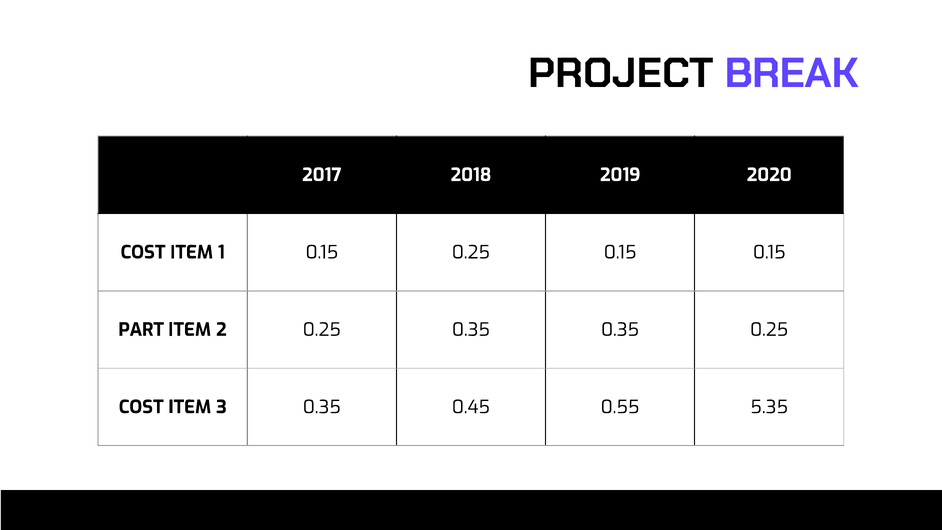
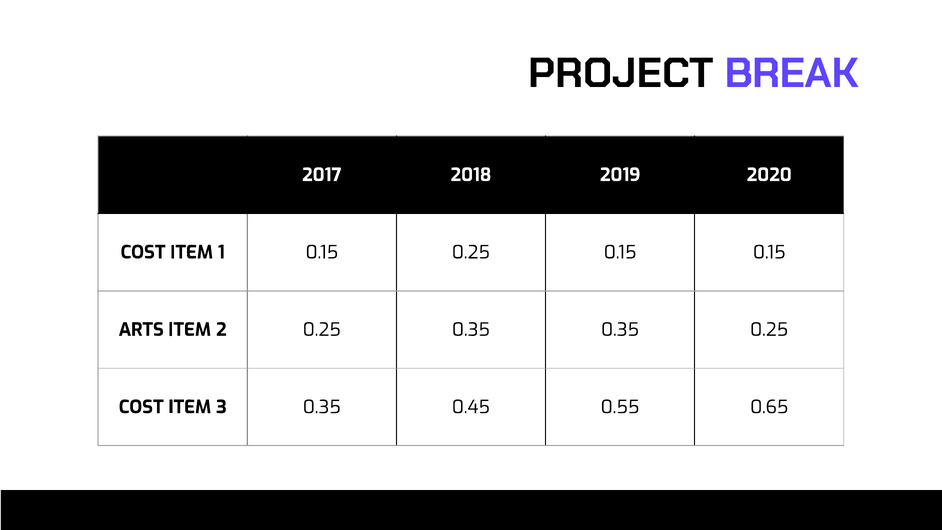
PART: PART -> ARTS (141, 330)
5.35: 5.35 -> 0.65 (769, 407)
